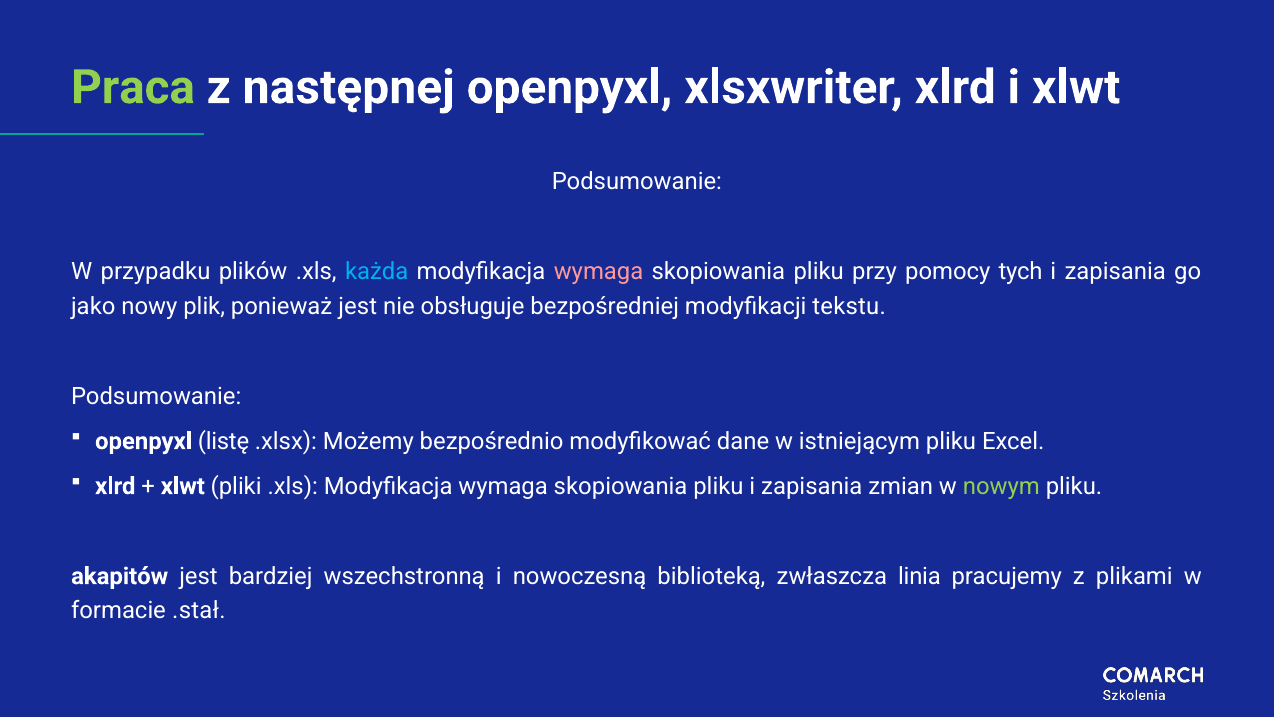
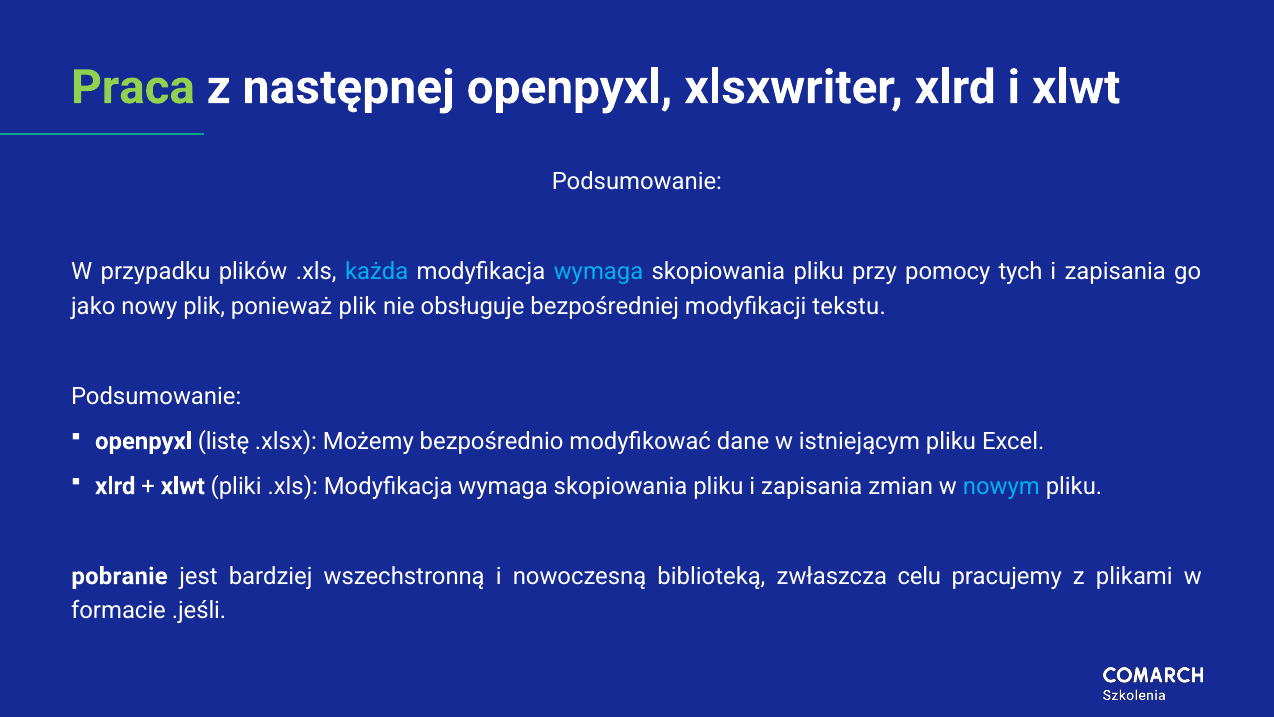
wymaga colour: pink -> light blue (599, 272)
ponieważ jest: jest -> plik (358, 306)
nowym colour: light green -> light blue (1001, 486)
akapitów: akapitów -> pobranie (120, 576)
linia: linia -> celu (919, 576)
.stał: .stał -> .jeśli (199, 610)
